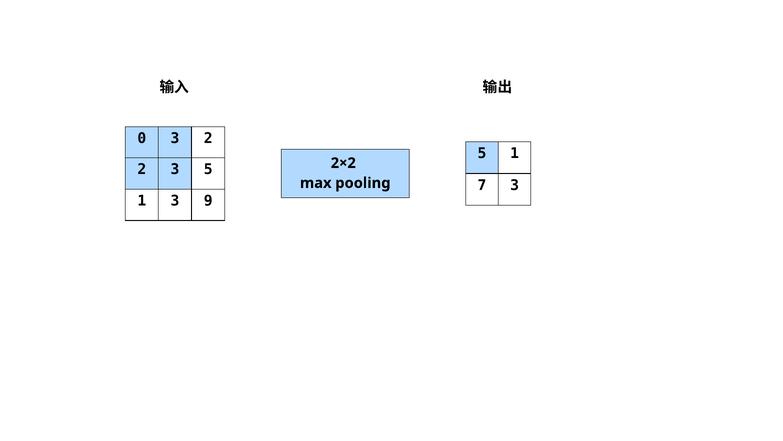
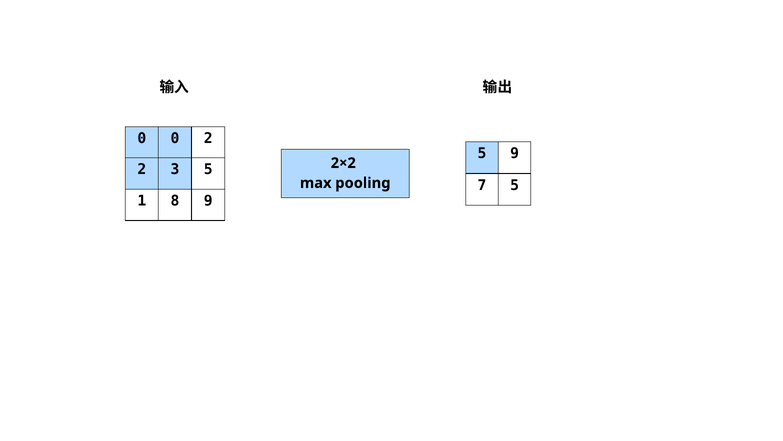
0 3: 3 -> 0 (175, 138)
1: 1 -> 9 (515, 153)
7 3: 3 -> 5 (515, 185)
1 3: 3 -> 8 (175, 201)
